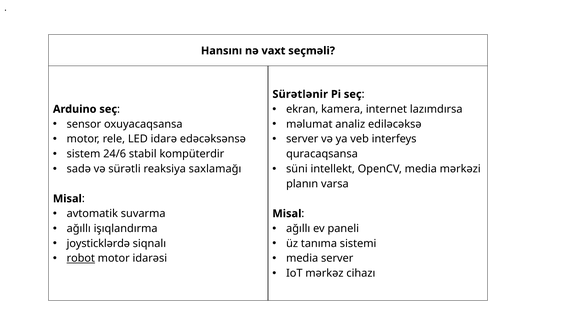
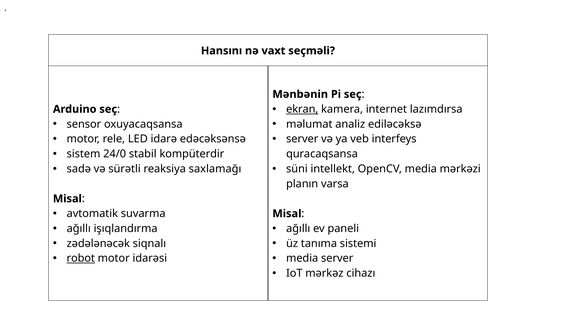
Sürətlənir: Sürətlənir -> Mənbənin (300, 94)
ekran underline: none -> present (302, 109)
24/6: 24/6 -> 24/0 (115, 154)
joysticklərdə: joysticklərdə -> zədələnəcək (98, 243)
